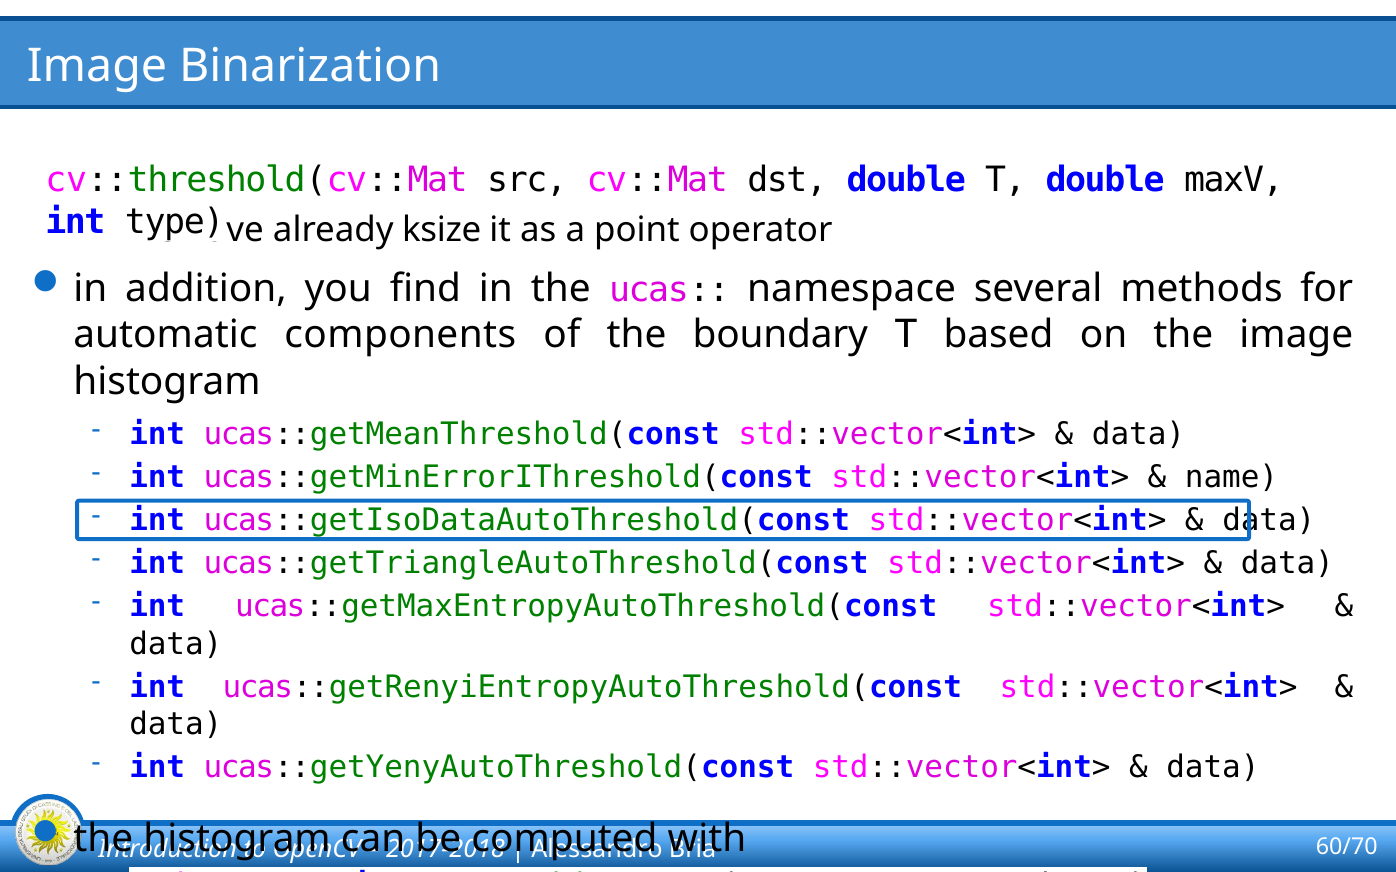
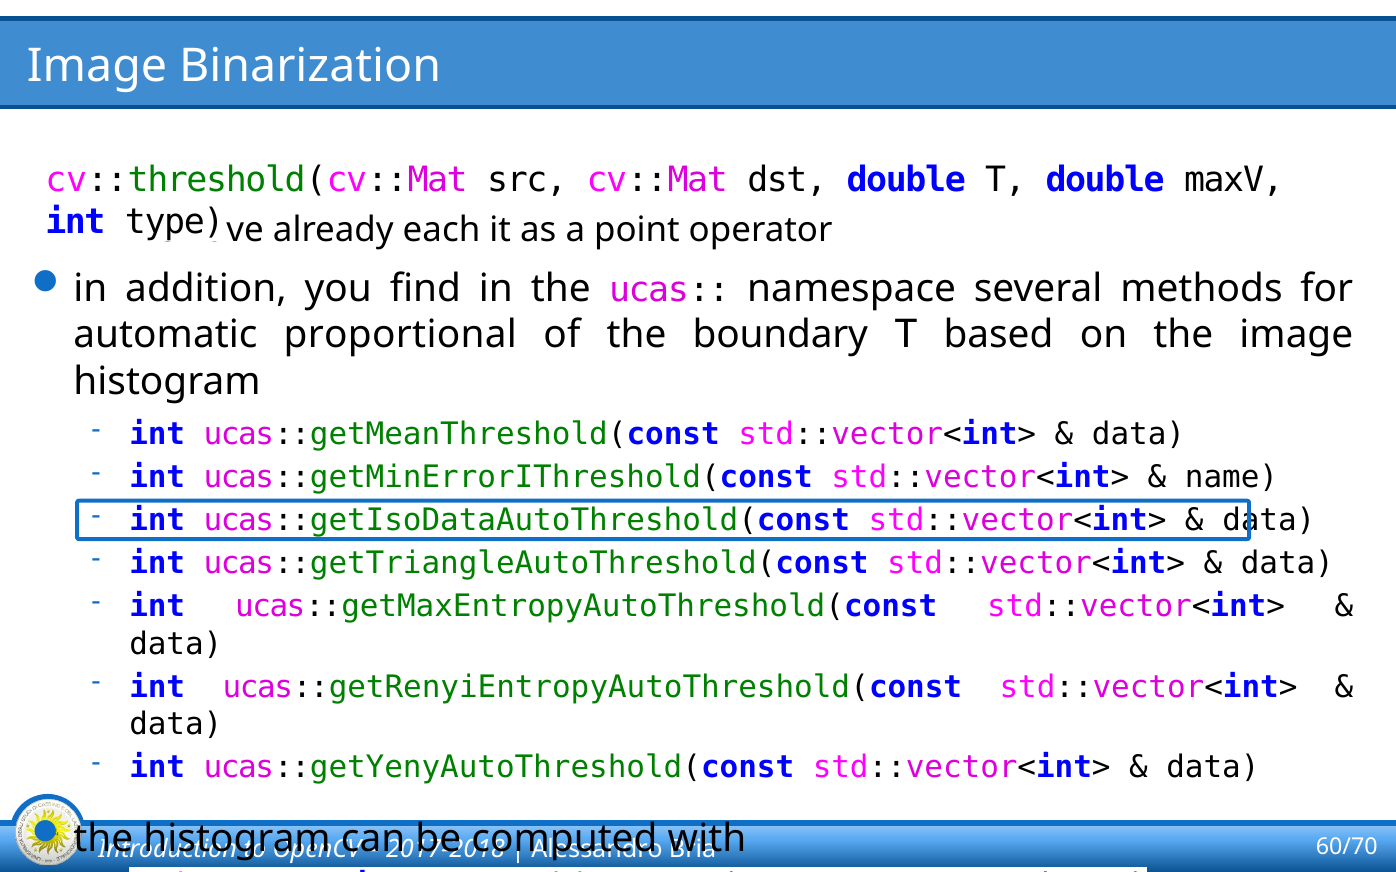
ksize: ksize -> each (442, 230)
components: components -> proportional (400, 335)
